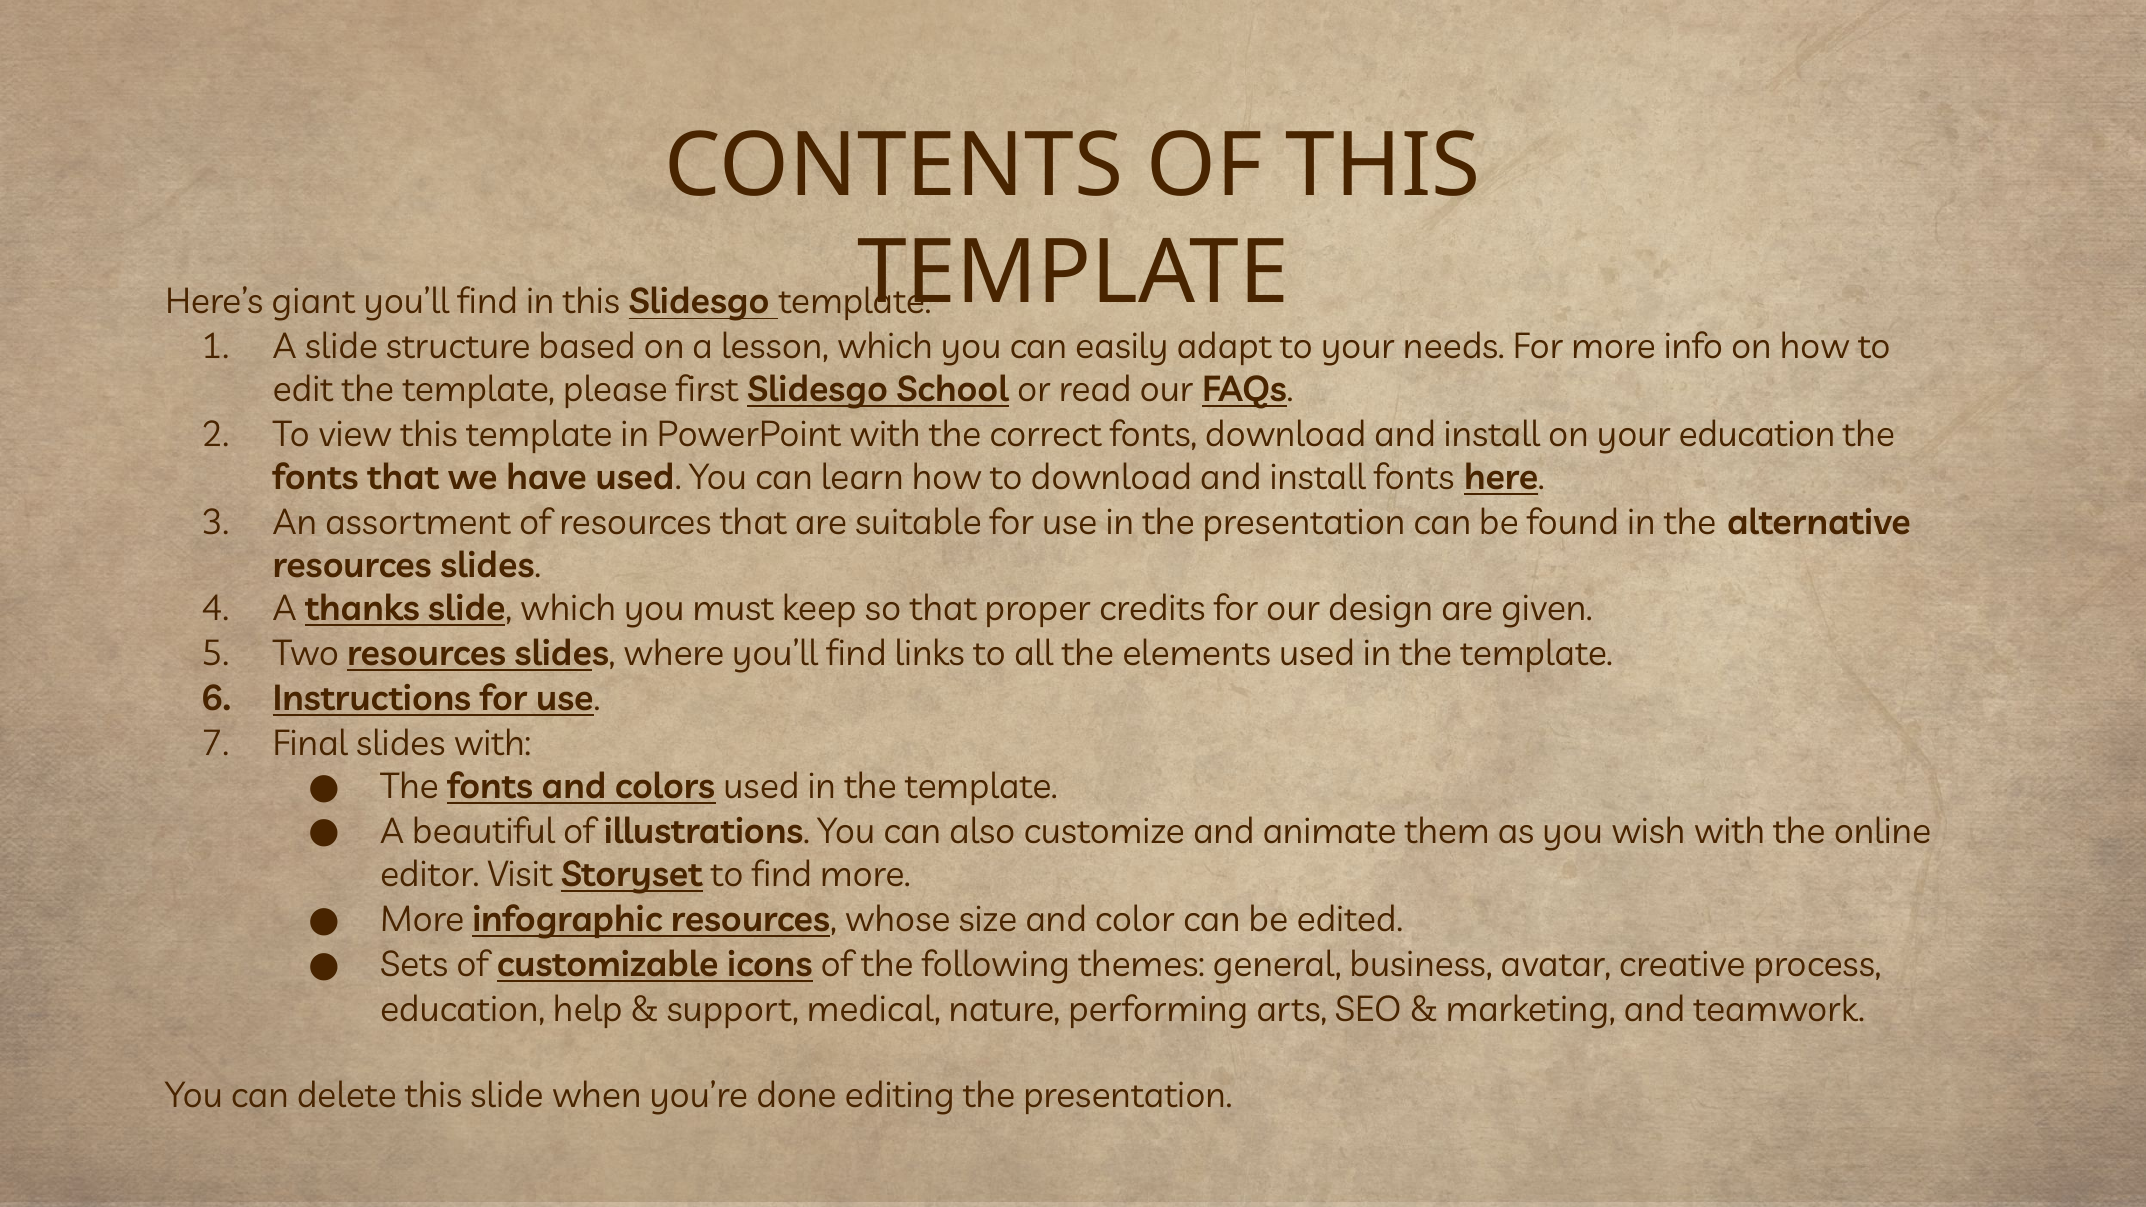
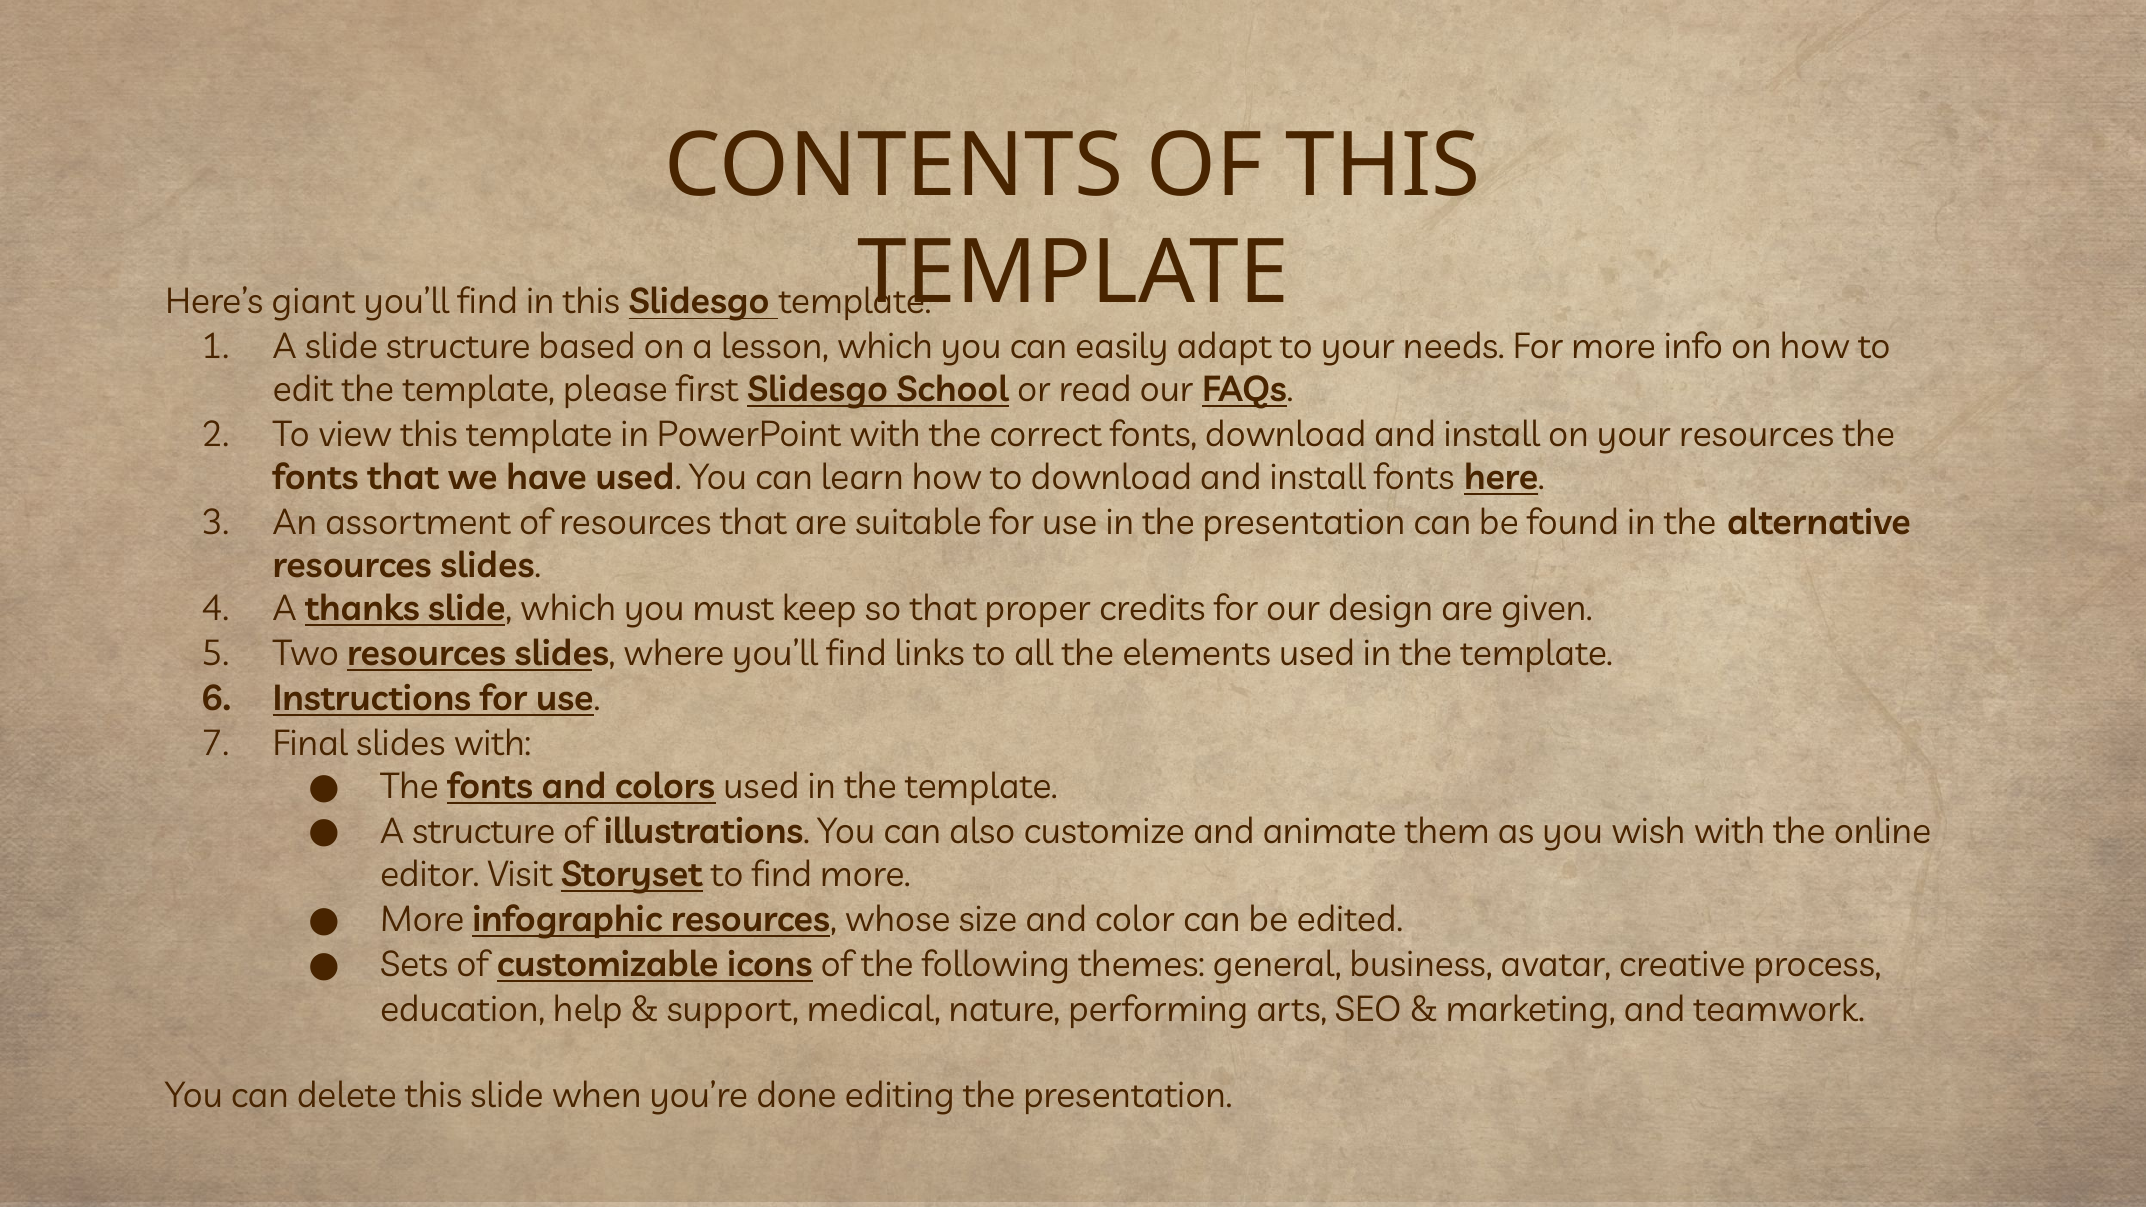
your education: education -> resources (1757, 435)
A beautiful: beautiful -> structure (484, 832)
